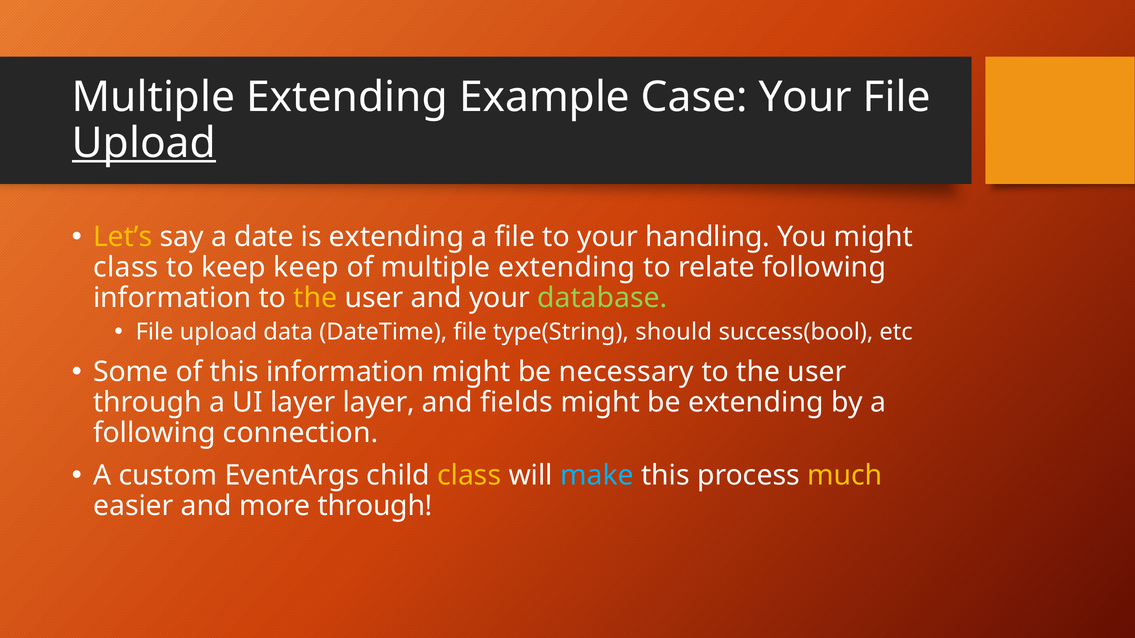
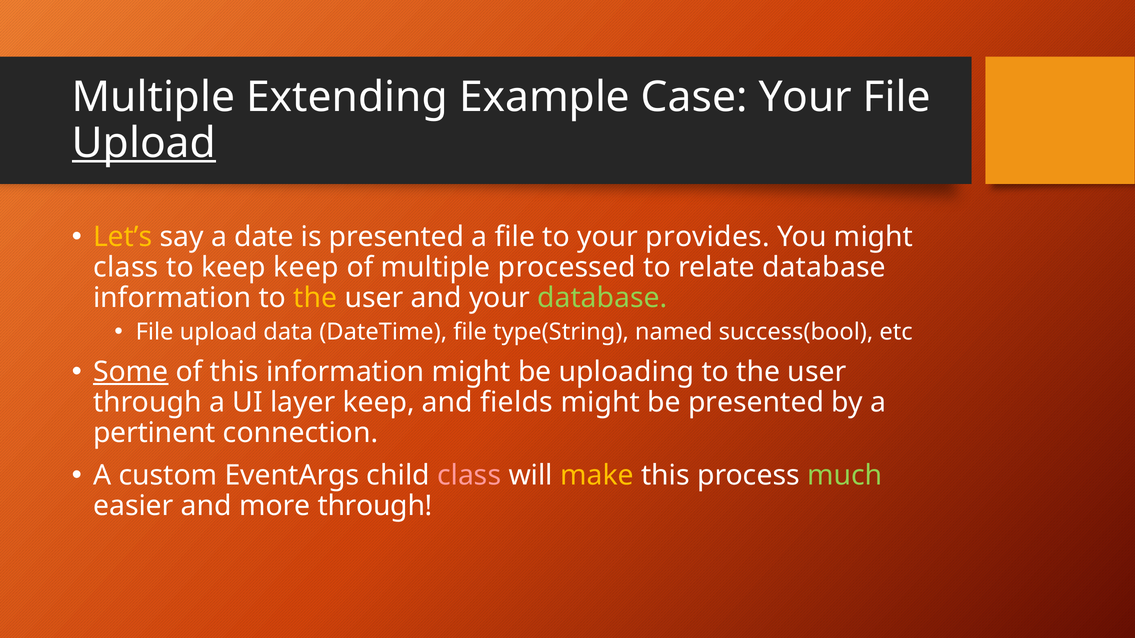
is extending: extending -> presented (396, 237)
handling: handling -> provides (708, 237)
of multiple extending: extending -> processed (567, 268)
relate following: following -> database (824, 268)
should: should -> named (674, 332)
Some underline: none -> present (131, 372)
necessary: necessary -> uploading (626, 372)
layer layer: layer -> keep (379, 403)
be extending: extending -> presented (756, 403)
following: following -> pertinent (154, 433)
class colour: yellow -> pink (469, 476)
make colour: light blue -> yellow (597, 476)
much colour: yellow -> light green (845, 476)
